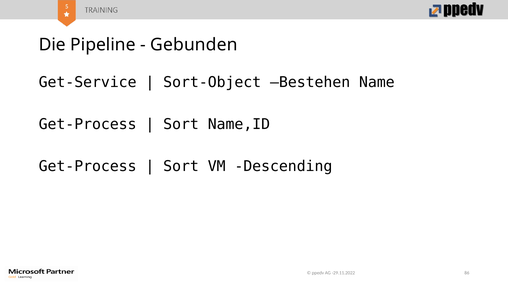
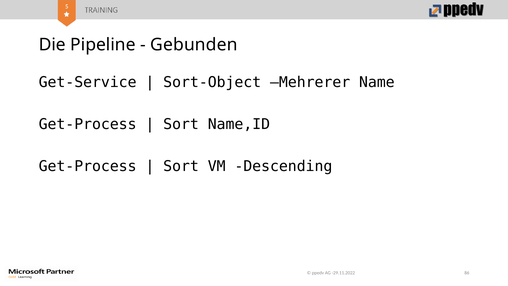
Bestehen: Bestehen -> Mehrerer (310, 82)
